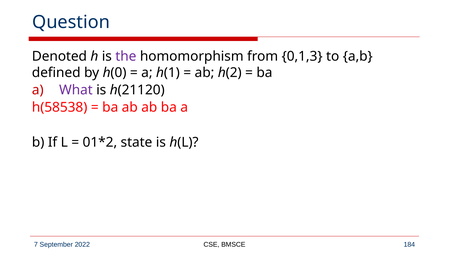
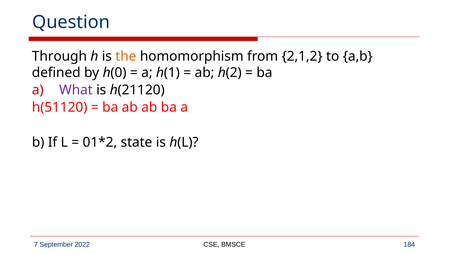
Denoted: Denoted -> Through (59, 57)
the colour: purple -> orange (126, 57)
0,1,3: 0,1,3 -> 2,1,2 (302, 57)
h(58538: h(58538 -> h(51120 (60, 107)
